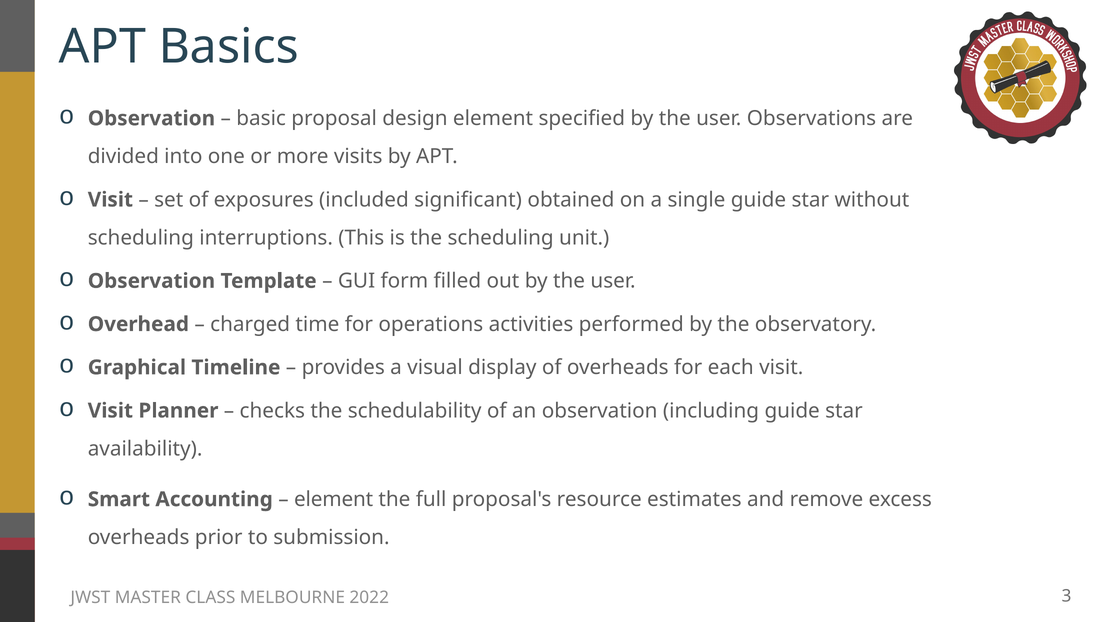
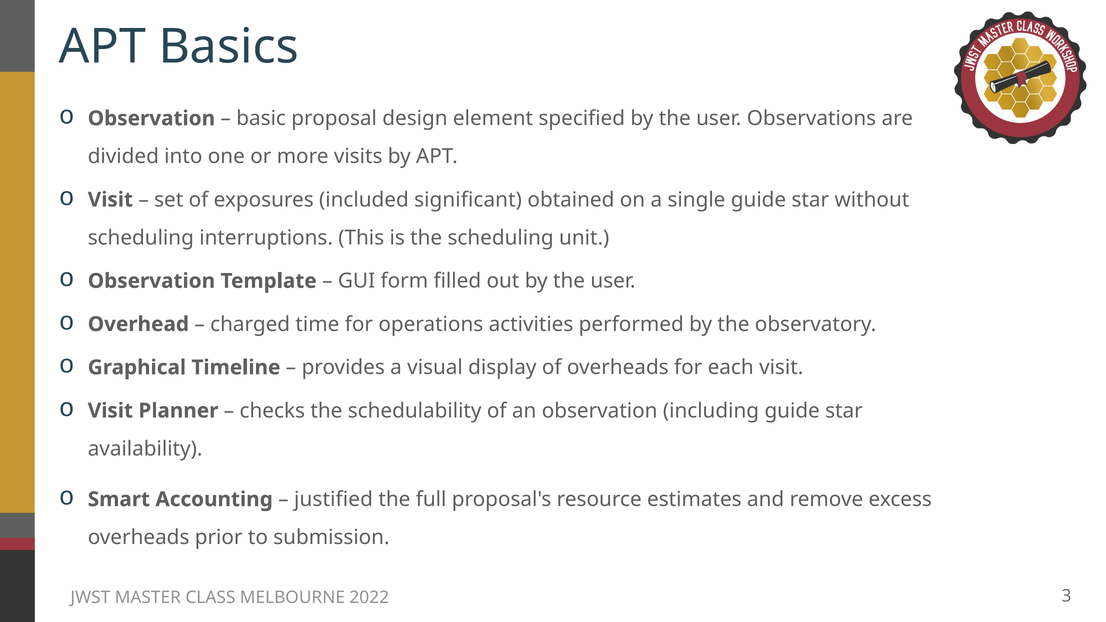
element: element -> justified (333, 499)
